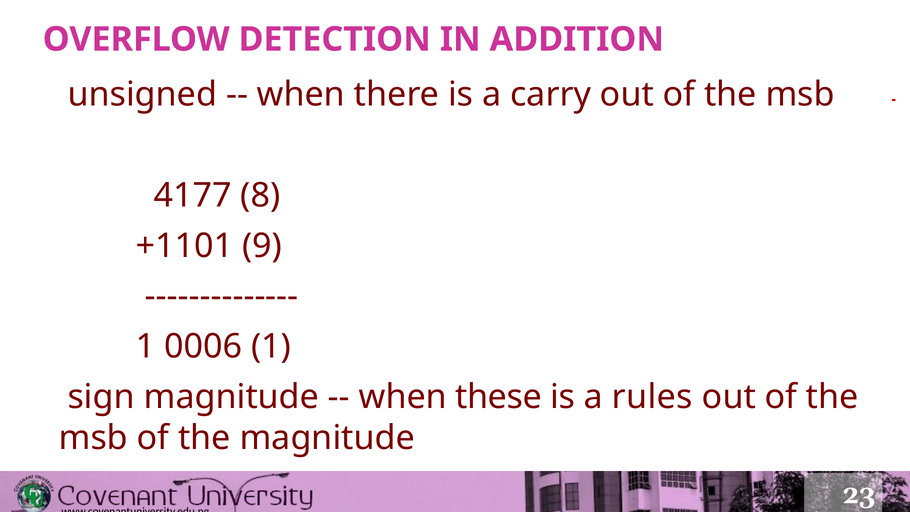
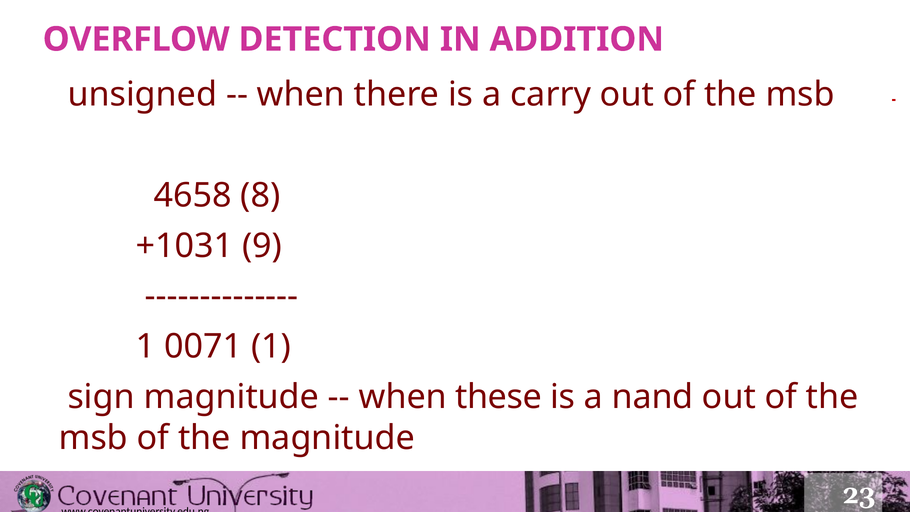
4177: 4177 -> 4658 (193, 195)
+1101: +1101 -> +1031 (185, 246)
0006: 0006 -> 0071 (203, 346)
rules: rules -> nand (653, 397)
